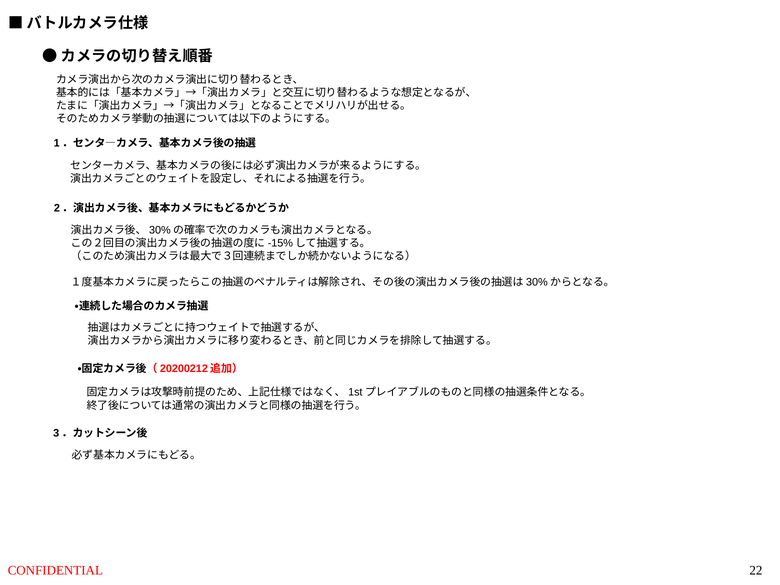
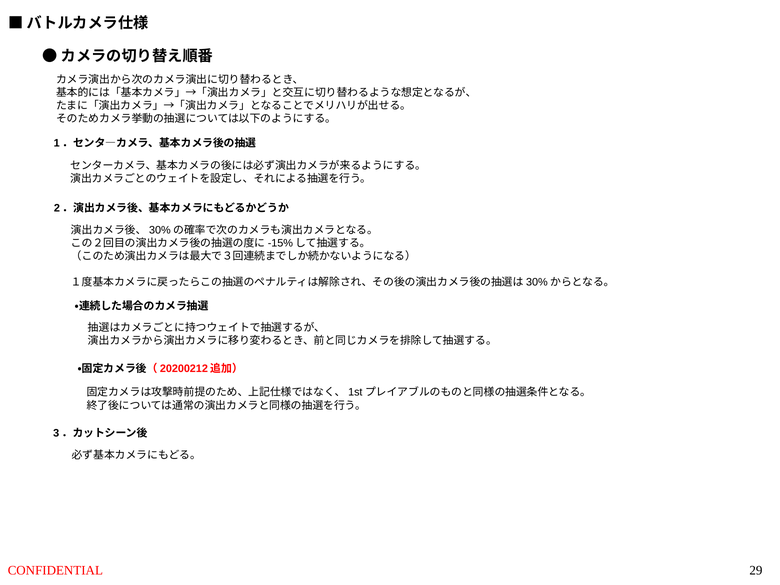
22: 22 -> 29 (756, 570)
